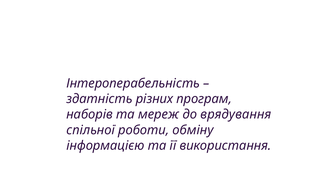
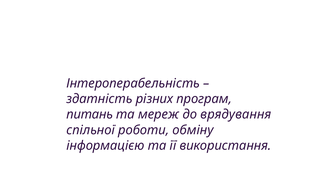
наборів: наборів -> питань (90, 114)
